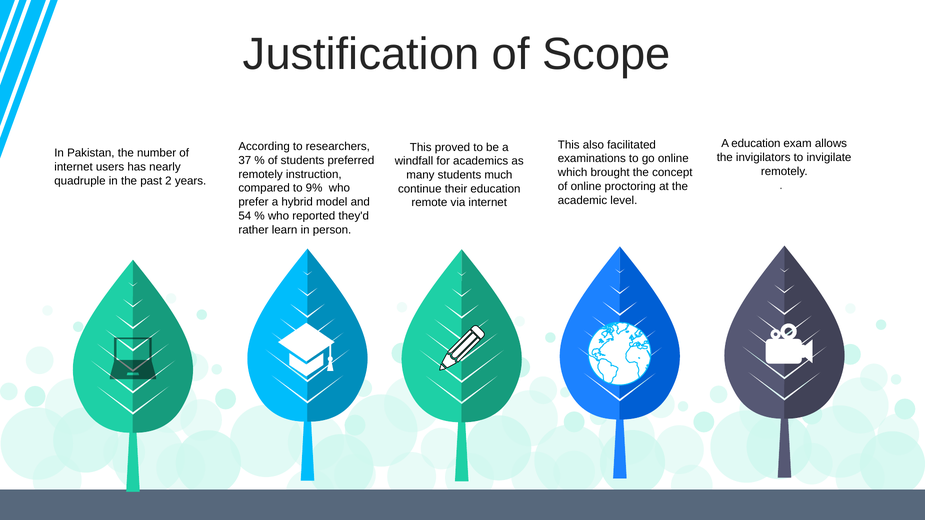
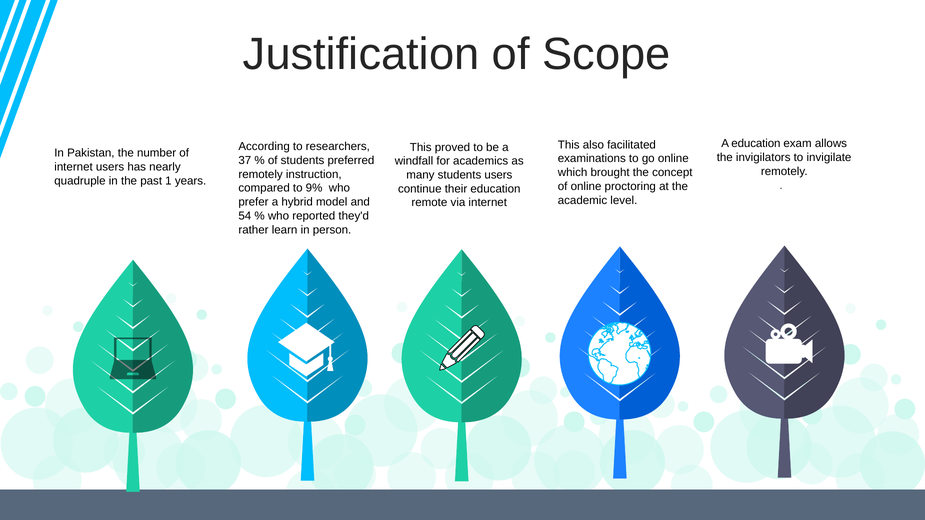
students much: much -> users (498, 175)
2: 2 -> 1 (168, 181)
